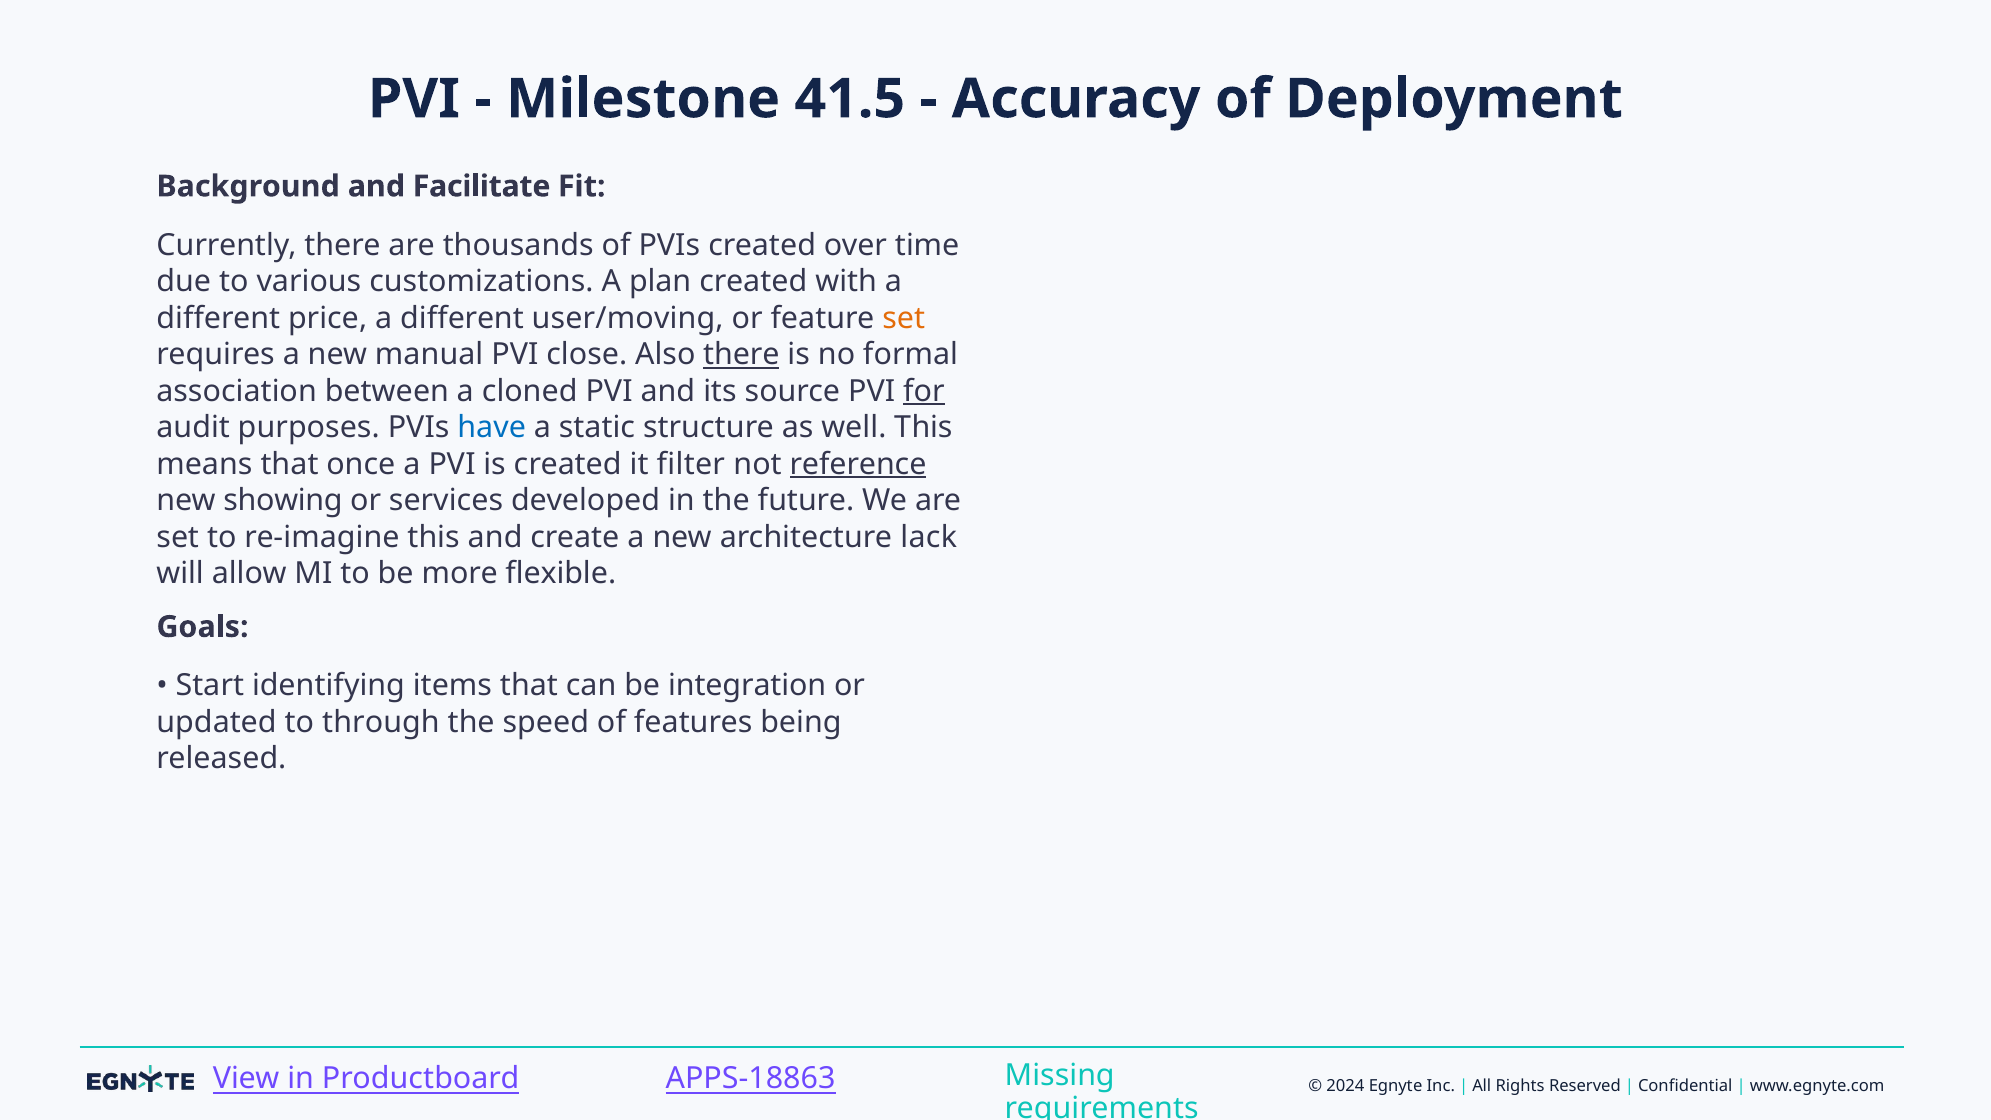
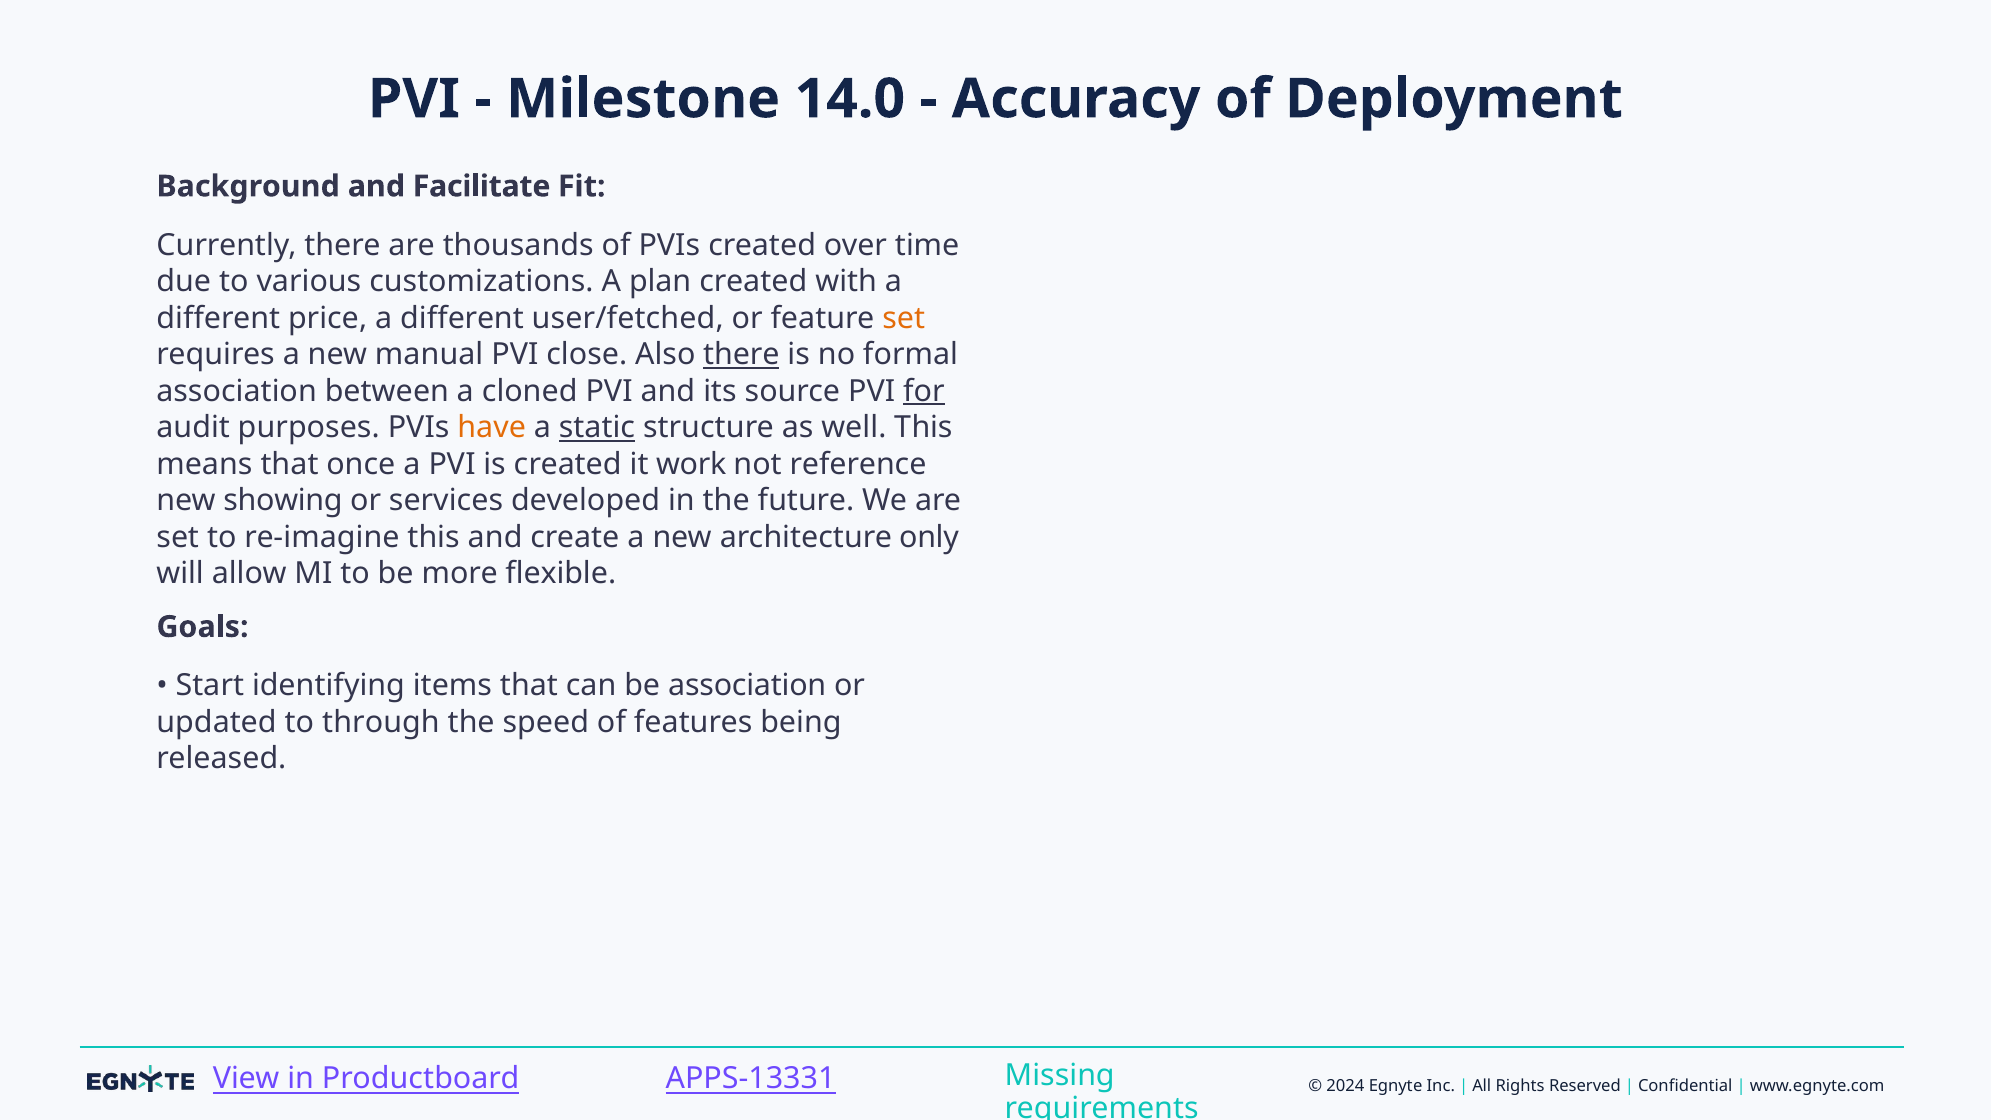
41.5: 41.5 -> 14.0 (850, 99)
user/moving: user/moving -> user/fetched (628, 318)
have colour: blue -> orange (492, 428)
static underline: none -> present (597, 428)
filter: filter -> work (691, 464)
reference underline: present -> none (858, 464)
lack: lack -> only (929, 537)
be integration: integration -> association (747, 686)
APPS-18863: APPS-18863 -> APPS-13331 (750, 1079)
